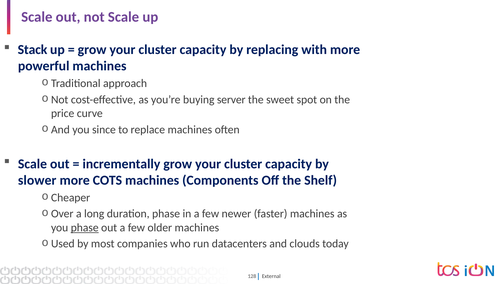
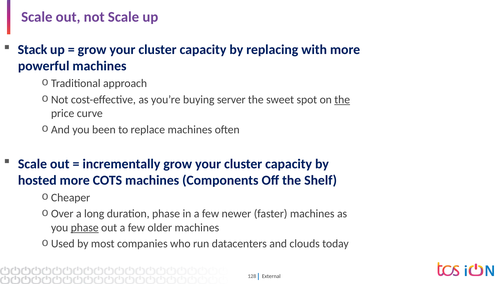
the underline: none -> present (342, 99)
since: since -> been (104, 129)
slower: slower -> hosted (37, 180)
